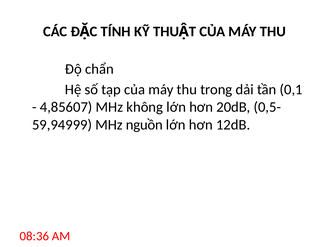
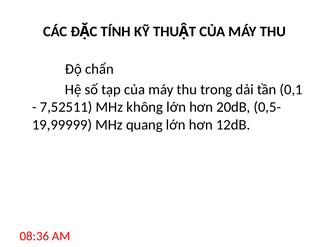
4,85607: 4,85607 -> 7,52511 (66, 107)
59,94999: 59,94999 -> 19,99999 (62, 125)
nguồn: nguồn -> quang (144, 125)
